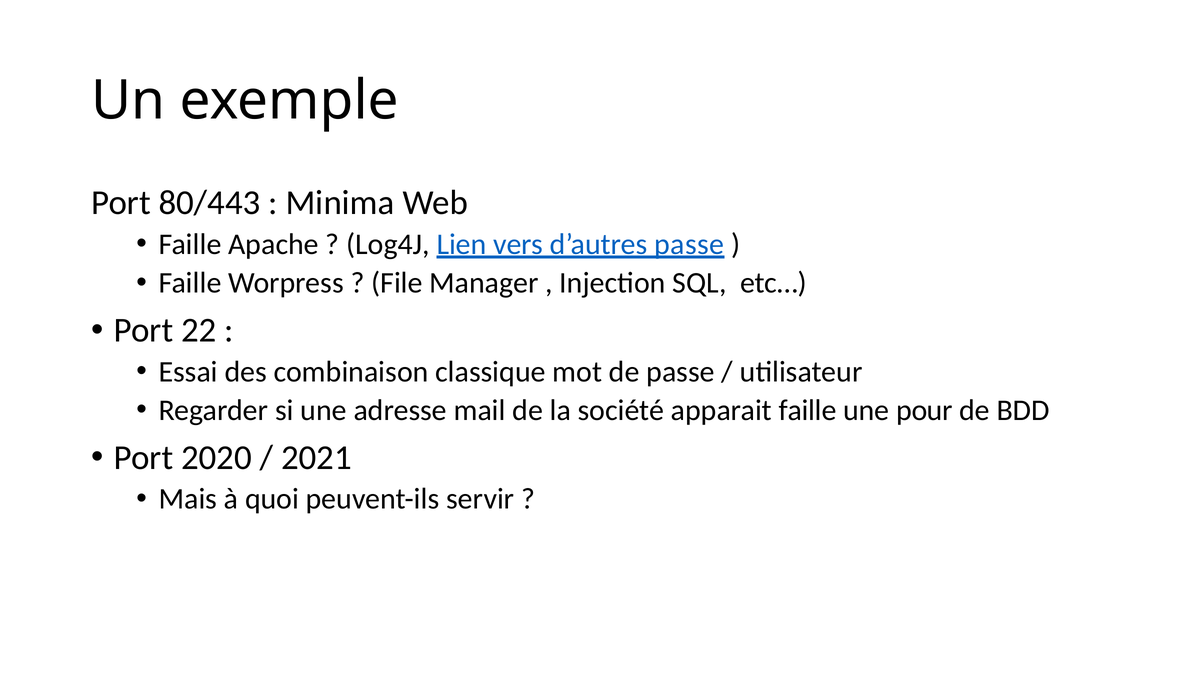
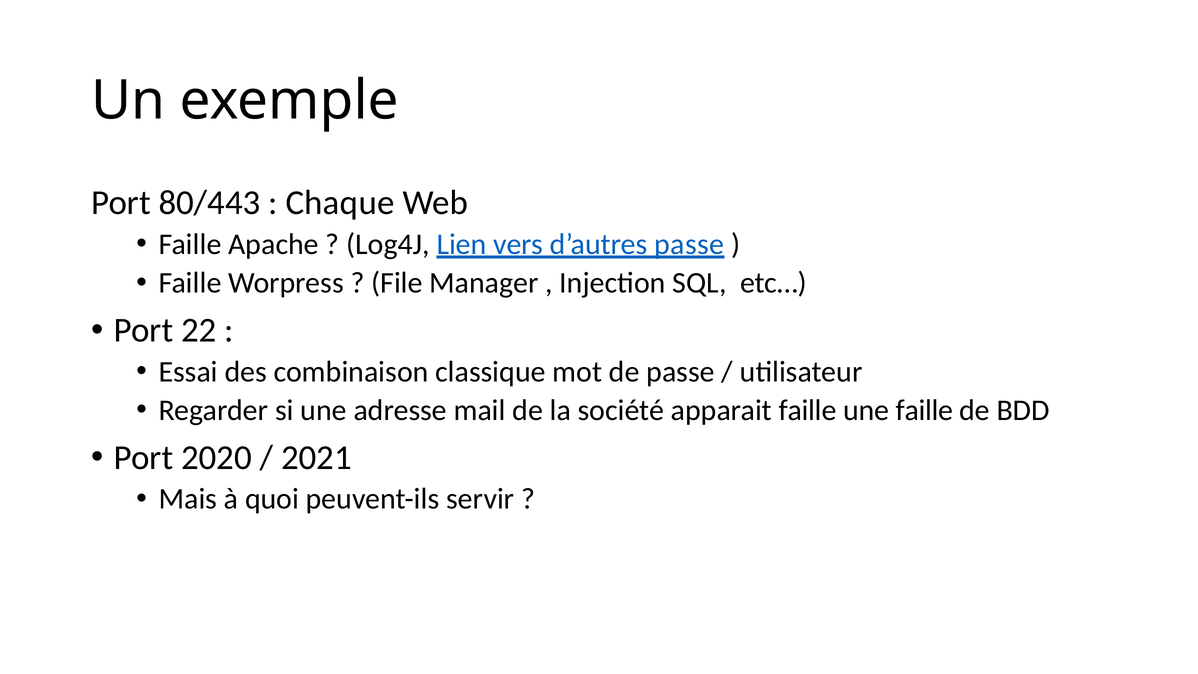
Minima: Minima -> Chaque (340, 202)
une pour: pour -> faille (924, 410)
